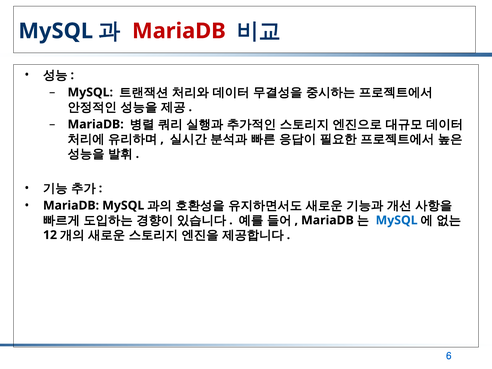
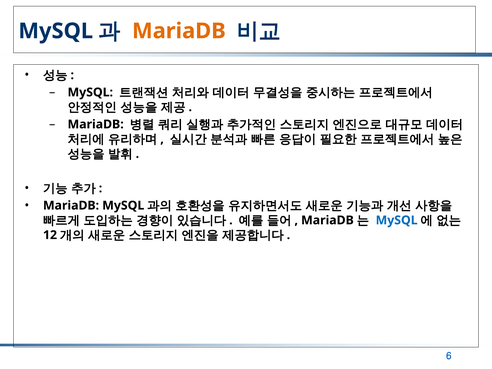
MariaDB colour: red -> orange (179, 31)
